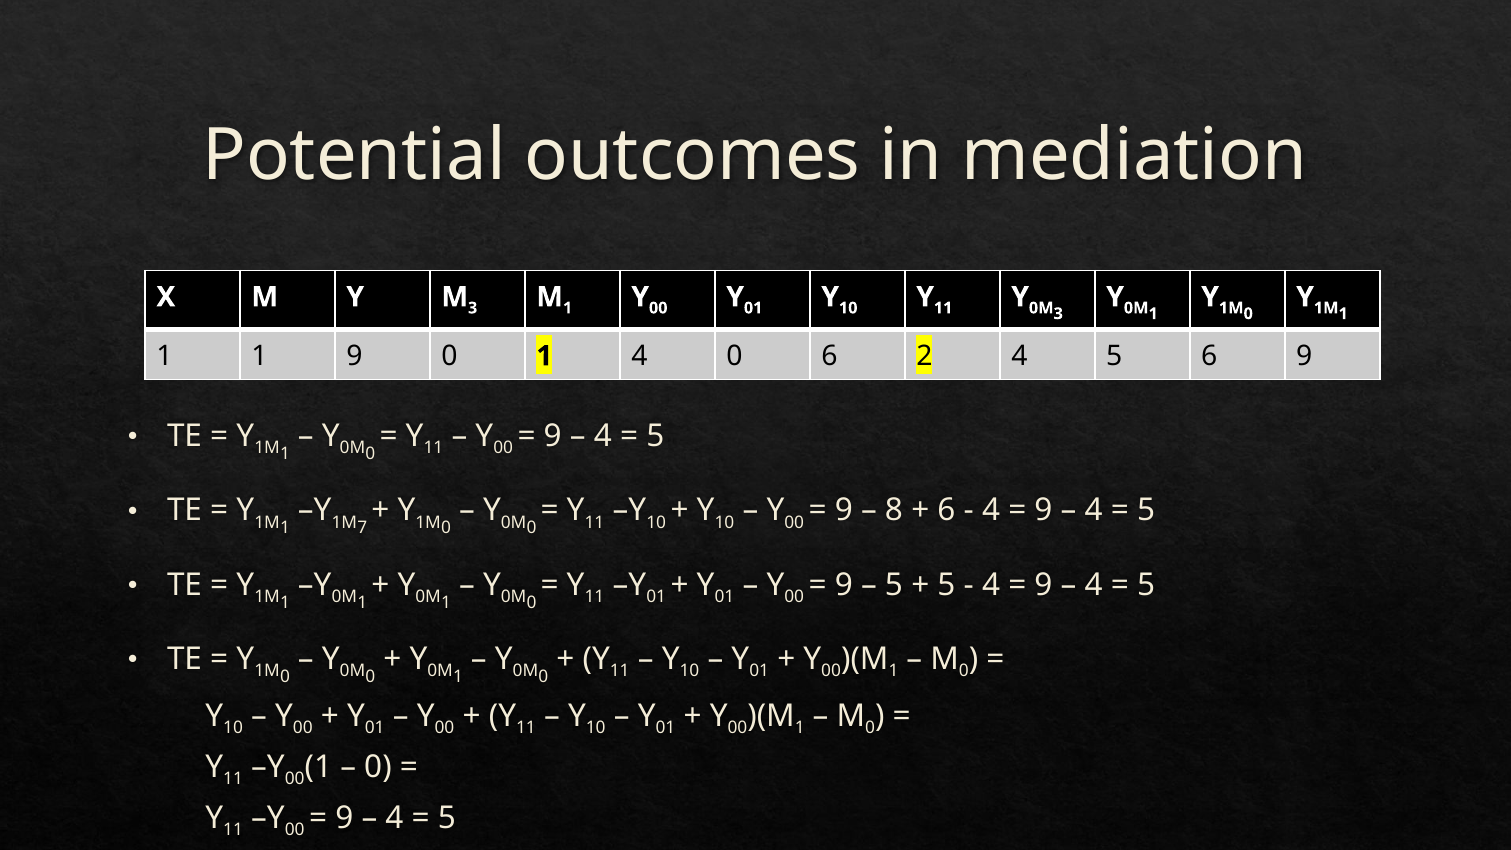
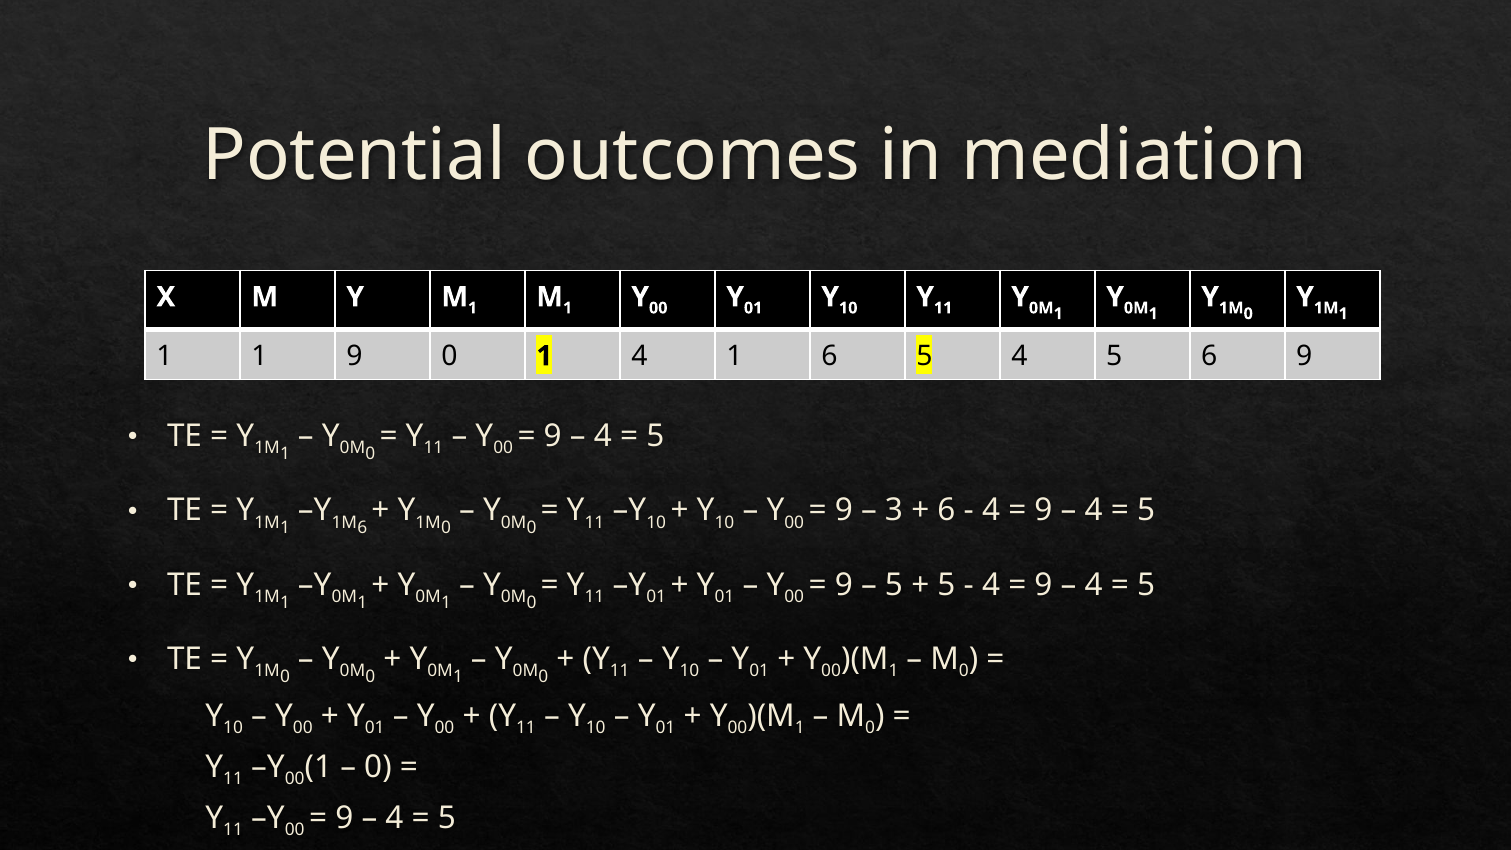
Y M 3: 3 -> 1 (473, 308)
3: 3 -> 1 (1058, 314)
4 0: 0 -> 1 (734, 356)
6 2: 2 -> 5 (924, 356)
7: 7 -> 6 (362, 528)
8: 8 -> 3 (894, 510)
